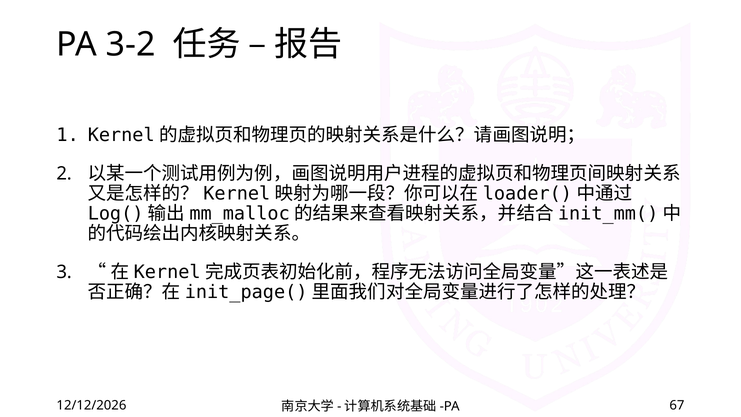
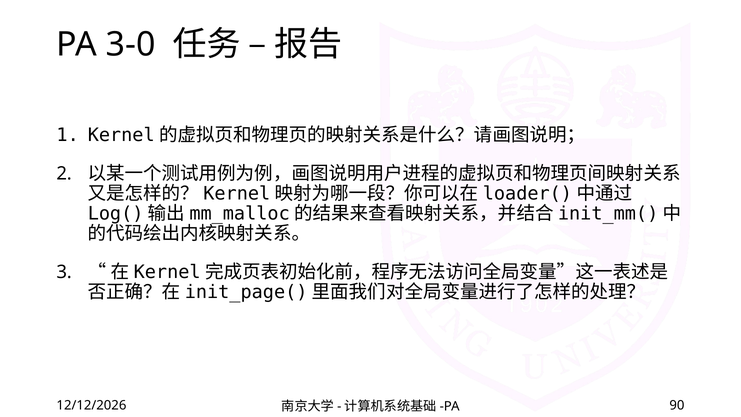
3-2: 3-2 -> 3-0 (131, 44)
67: 67 -> 90 (677, 405)
